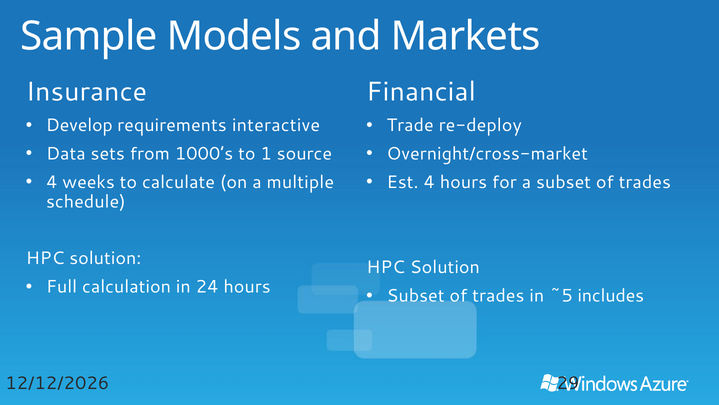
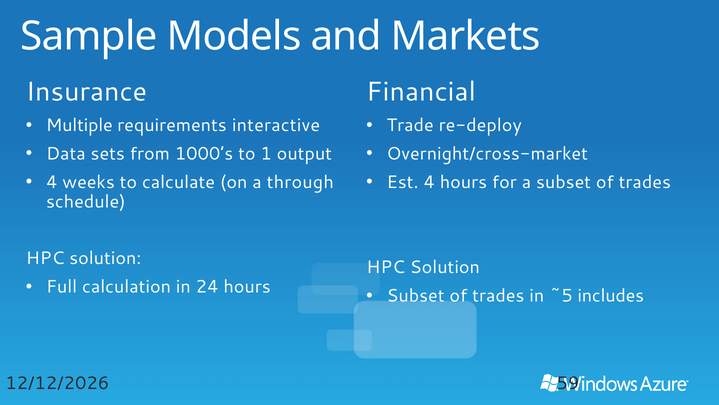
Develop: Develop -> Multiple (79, 125)
source: source -> output (304, 154)
multiple: multiple -> through (300, 182)
29: 29 -> 59 (568, 383)
